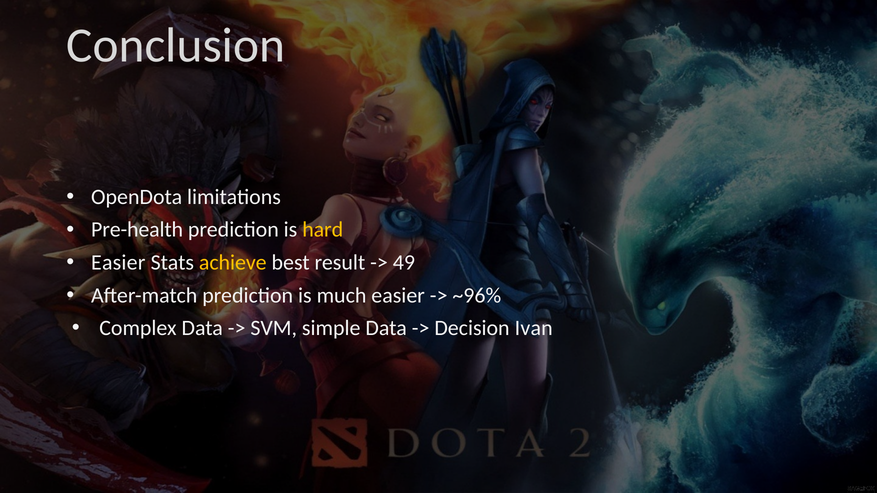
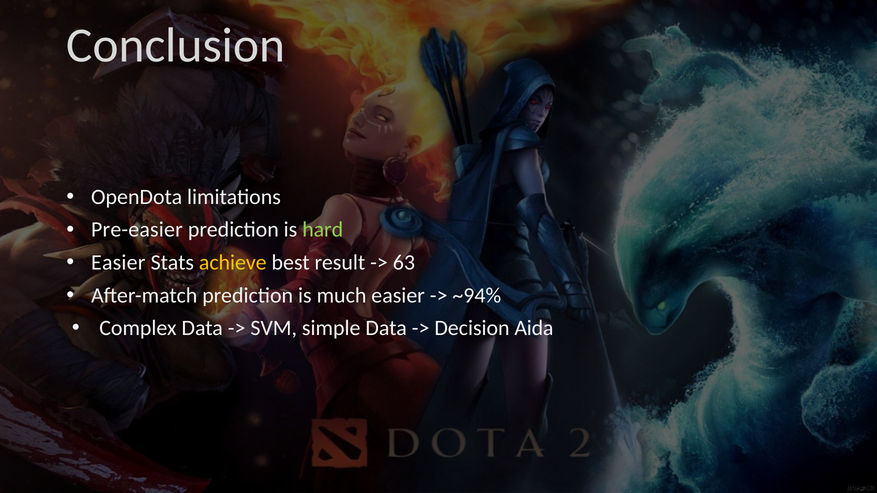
Pre-health: Pre-health -> Pre-easier (137, 230)
hard colour: yellow -> light green (323, 230)
49: 49 -> 63 (404, 263)
~96%: ~96% -> ~94% (477, 296)
Ivan: Ivan -> Aida (534, 328)
